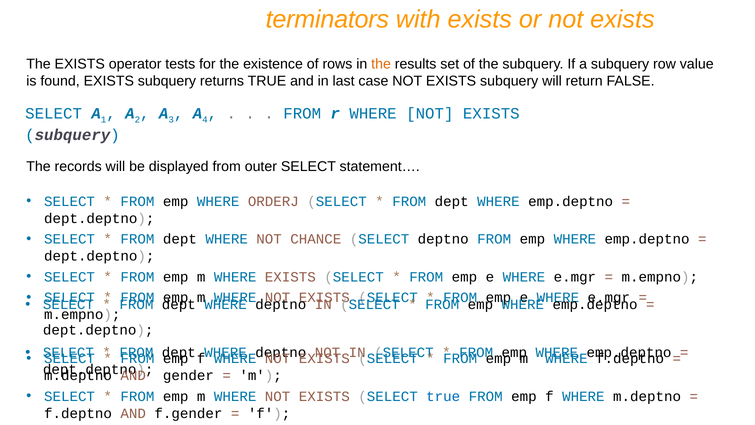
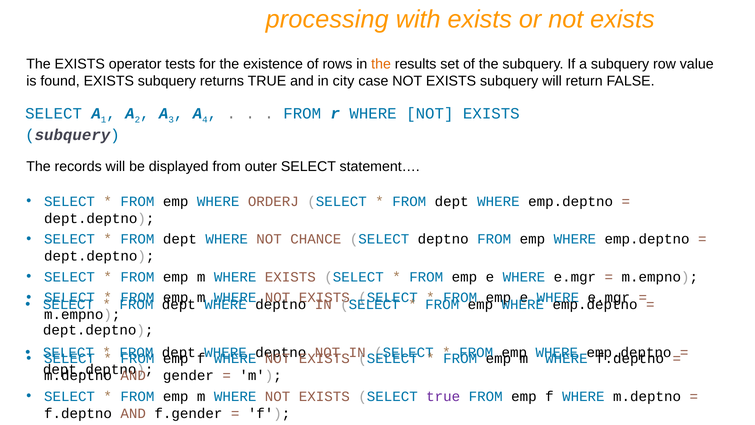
terminators: terminators -> processing (327, 20)
last: last -> city (344, 81)
true colour: blue -> purple (443, 396)
